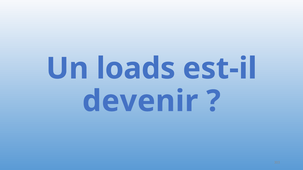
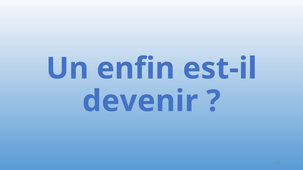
loads: loads -> enfin (136, 69)
